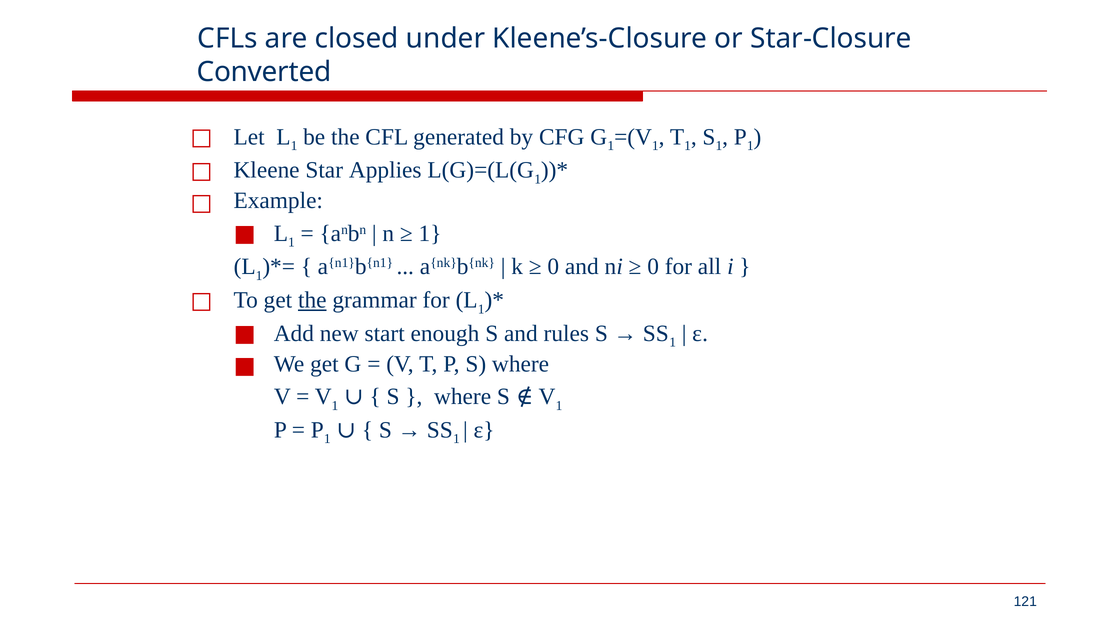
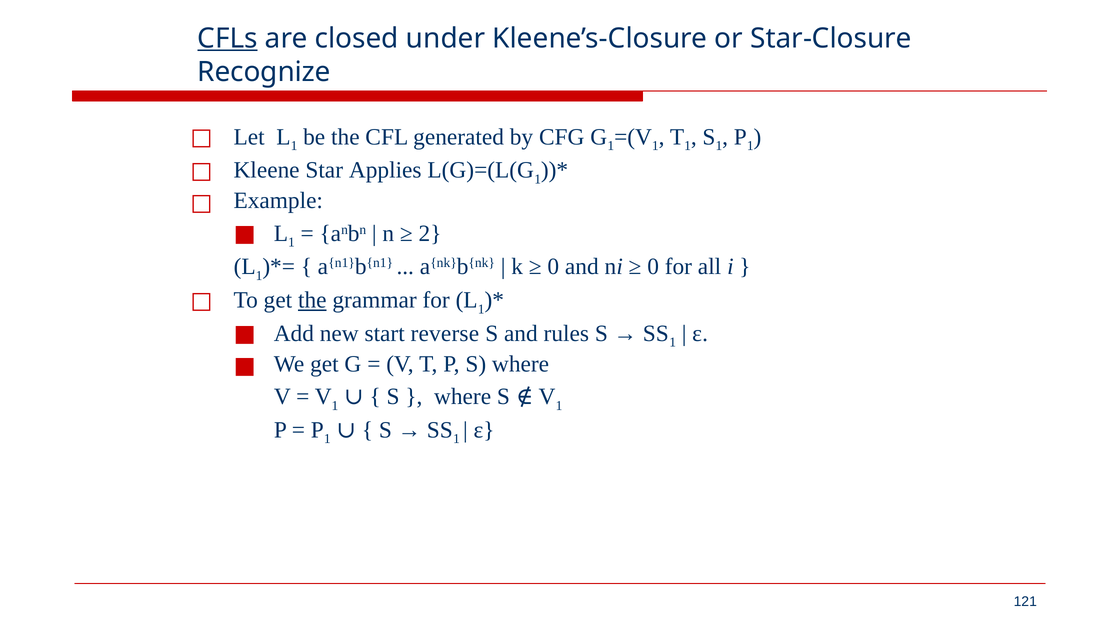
CFLs underline: none -> present (228, 38)
Converted: Converted -> Recognize (264, 72)
1: 1 -> 2 (430, 233)
enough: enough -> reverse (445, 333)
